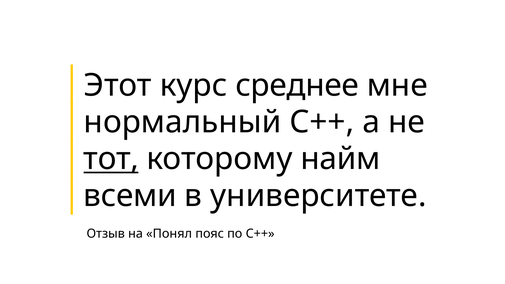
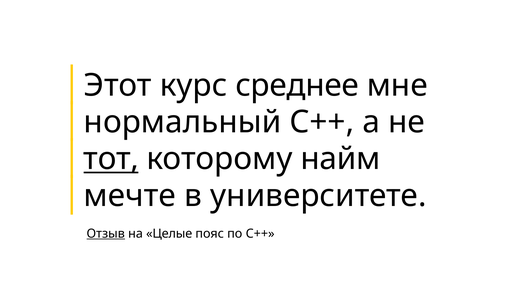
всеми: всеми -> мечте (130, 196)
Отзыв underline: none -> present (106, 234)
Понял: Понял -> Целые (169, 234)
